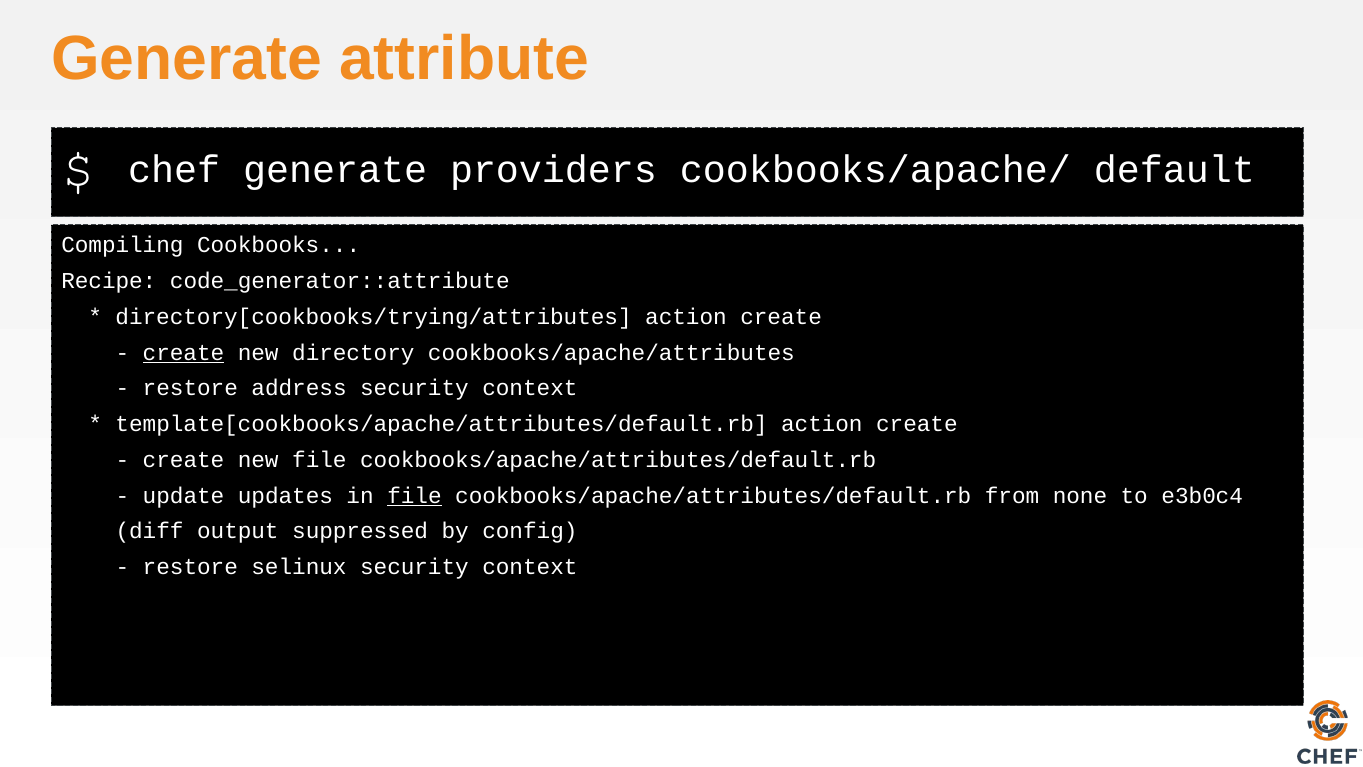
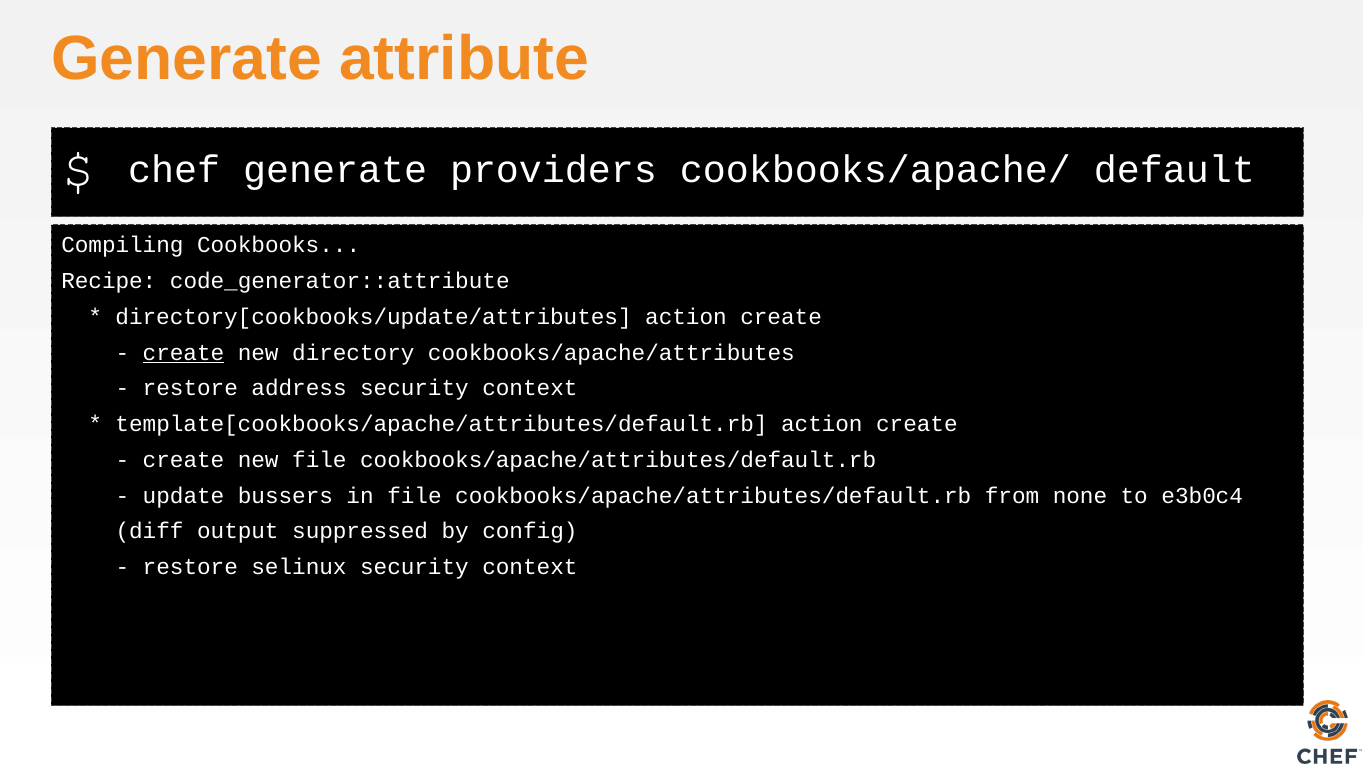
directory[cookbooks/trying/attributes: directory[cookbooks/trying/attributes -> directory[cookbooks/update/attributes (374, 317)
updates: updates -> bussers (285, 495)
file underline: present -> none (414, 495)
